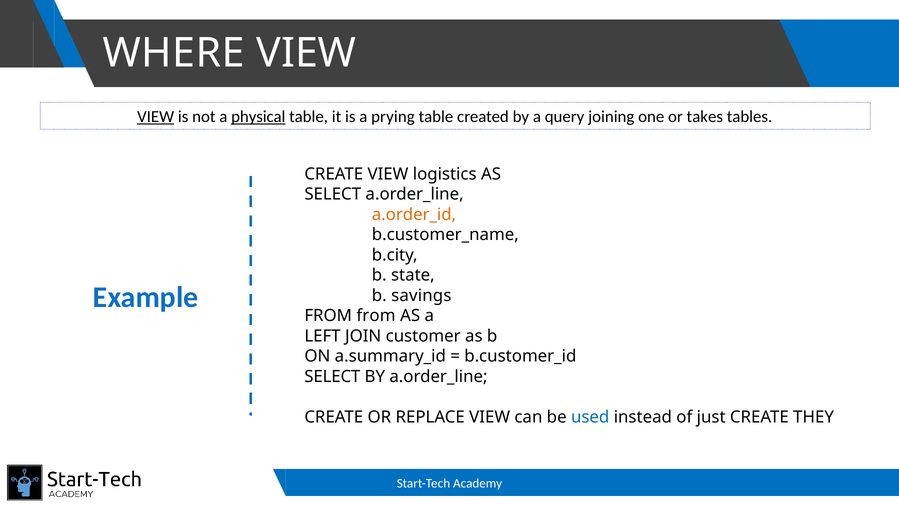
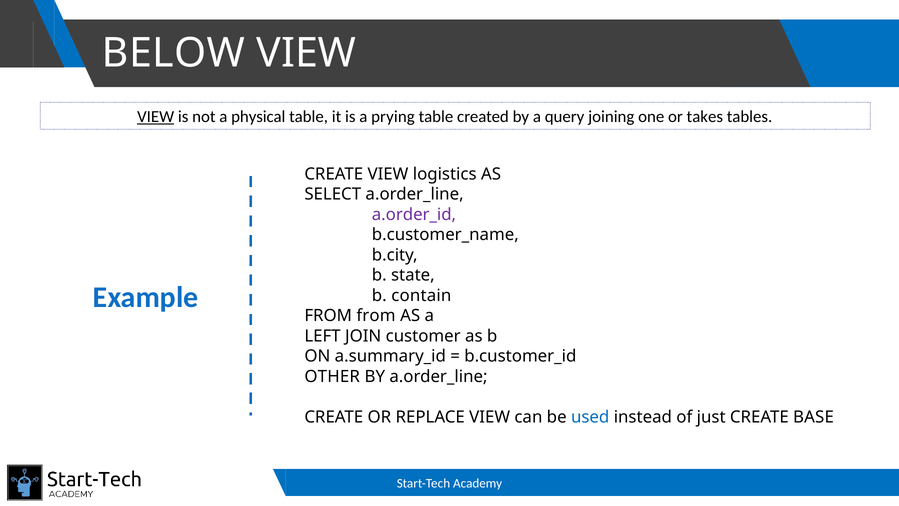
WHERE: WHERE -> BELOW (174, 53)
physical underline: present -> none (258, 117)
a.order_id colour: orange -> purple (414, 214)
savings: savings -> contain (421, 295)
SELECT: SELECT -> OTHER (332, 376)
THEY: THEY -> BASE (813, 417)
